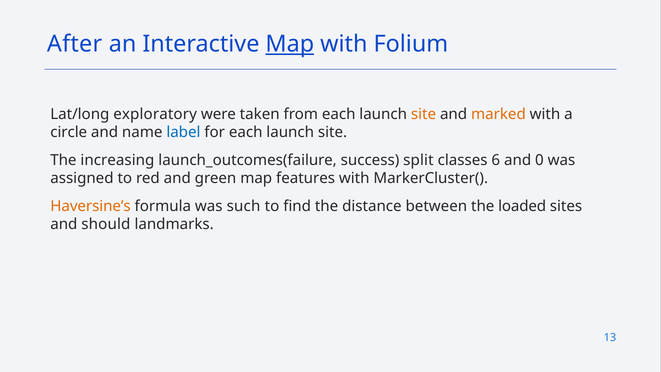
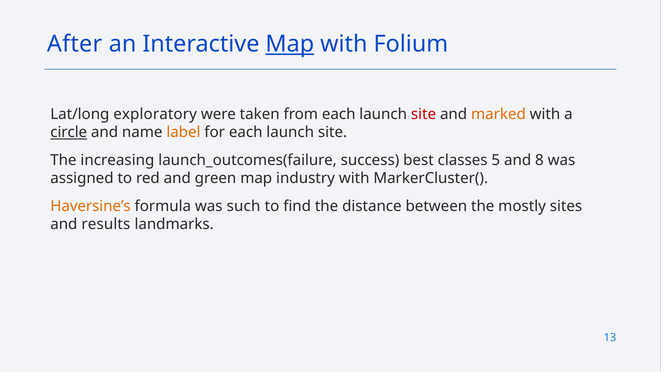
site colour: orange -> red (424, 114)
circle underline: none -> present (69, 132)
label colour: blue -> orange (183, 132)
split: split -> best (418, 160)
6: 6 -> 5 (496, 160)
0: 0 -> 8 (539, 160)
features: features -> industry (306, 178)
loaded: loaded -> mostly (522, 206)
should: should -> results (106, 224)
